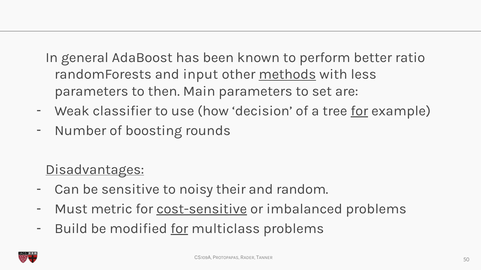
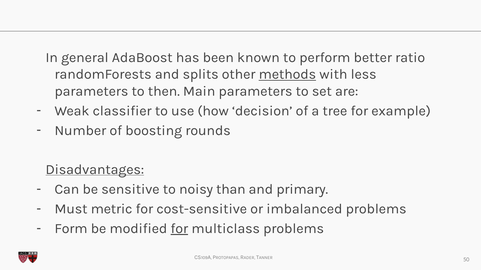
input: input -> splits (201, 75)
for underline: present -> none (359, 111)
their: their -> than (231, 190)
random: random -> primary (302, 190)
cost-sensitive underline: present -> none (202, 209)
Build: Build -> Form (71, 229)
